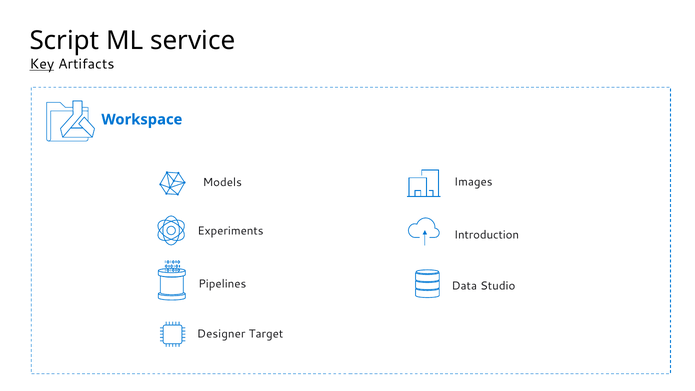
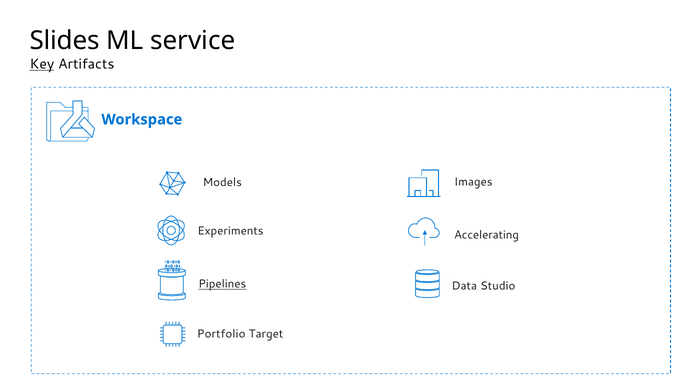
Script: Script -> Slides (65, 41)
Introduction: Introduction -> Accelerating (487, 235)
Pipelines underline: none -> present (222, 284)
Designer: Designer -> Portfolio (221, 334)
